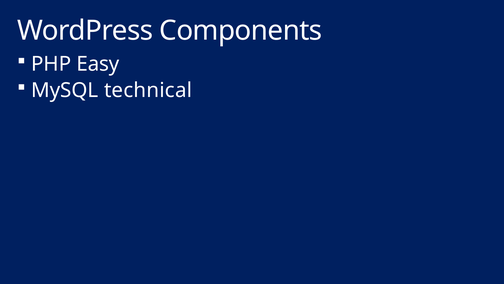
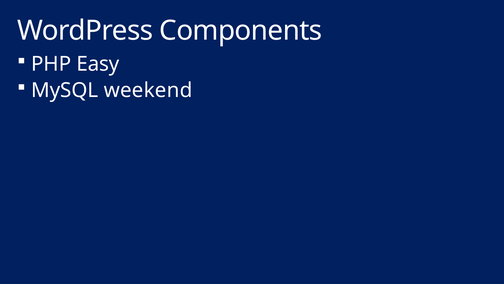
technical: technical -> weekend (148, 90)
